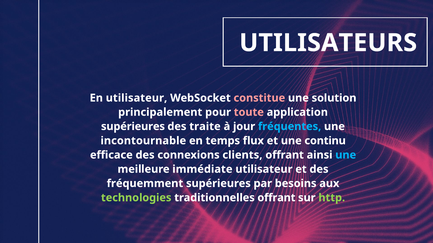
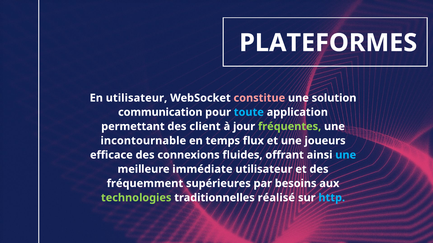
UTILISATEURS: UTILISATEURS -> PLATEFORMES (328, 43)
principalement: principalement -> communication (160, 112)
toute colour: pink -> light blue (249, 112)
supérieures: supérieures -> permettant (133, 127)
traite: traite -> client (205, 127)
fréquentes colour: light blue -> light green (290, 127)
continu: continu -> joueurs (325, 141)
clients: clients -> fluides (242, 155)
traditionnelles offrant: offrant -> réalisé (276, 198)
http colour: light green -> light blue (332, 198)
